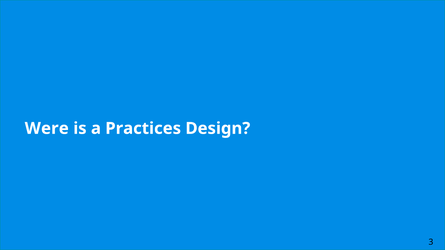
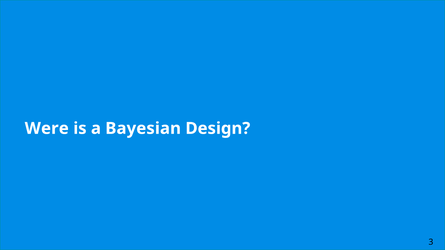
Practices: Practices -> Bayesian (143, 129)
